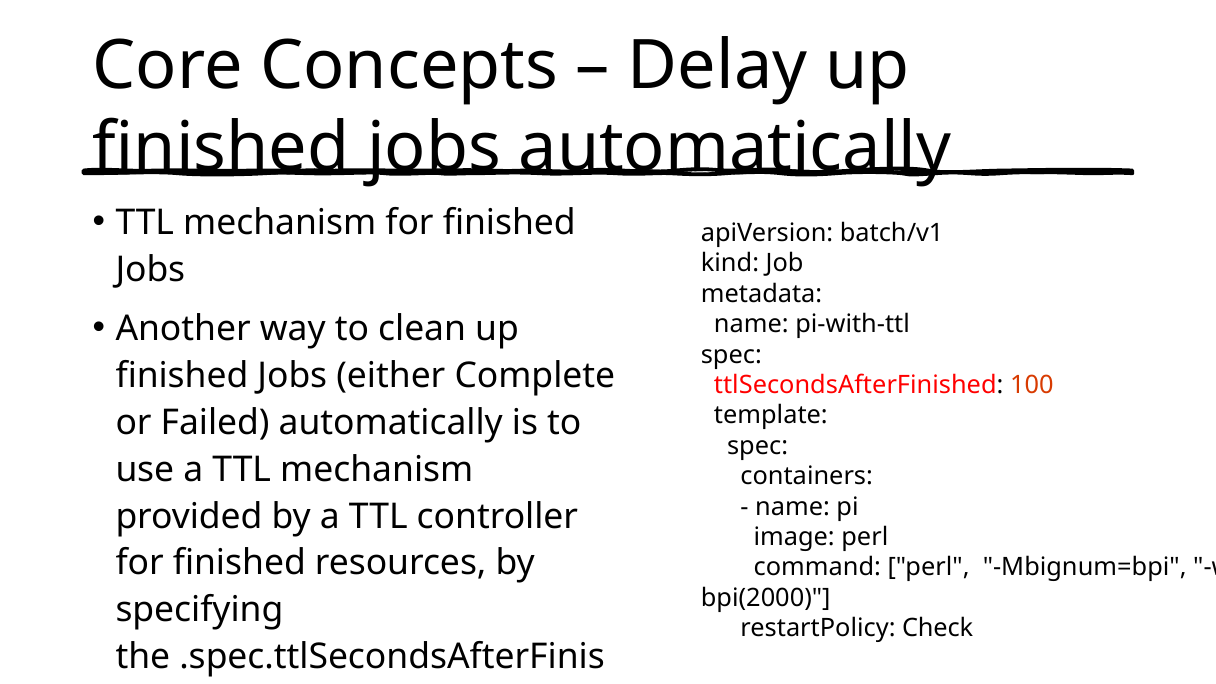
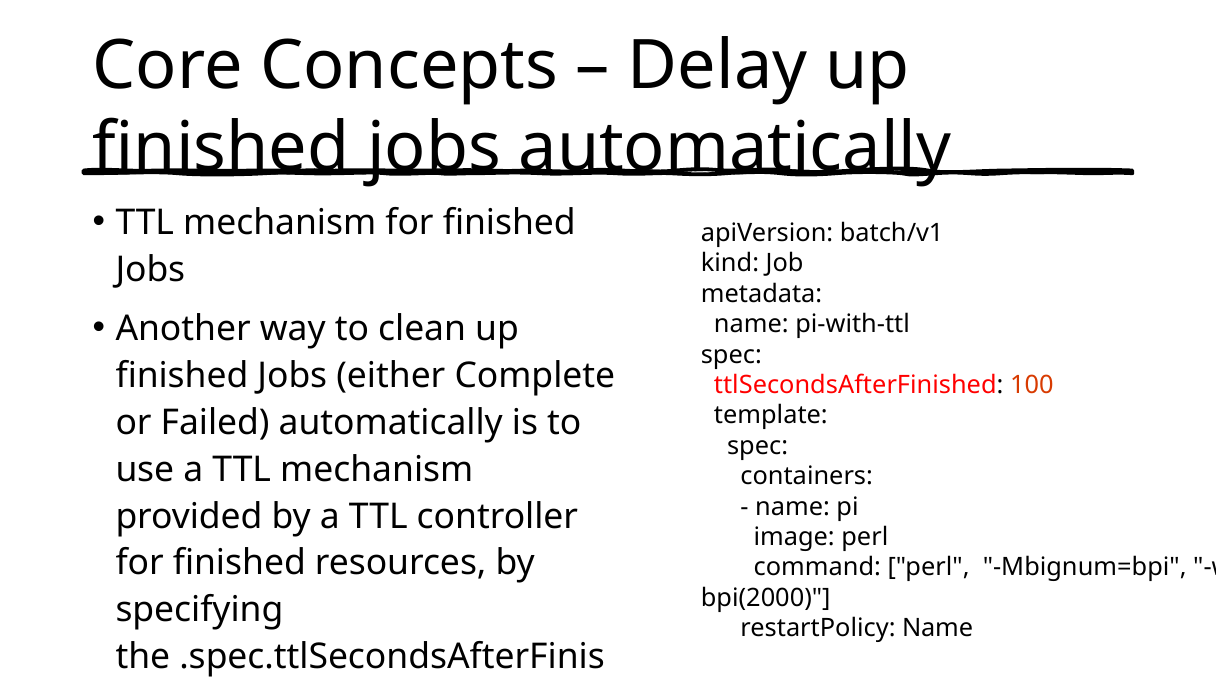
restartPolicy Check: Check -> Name (938, 628)
